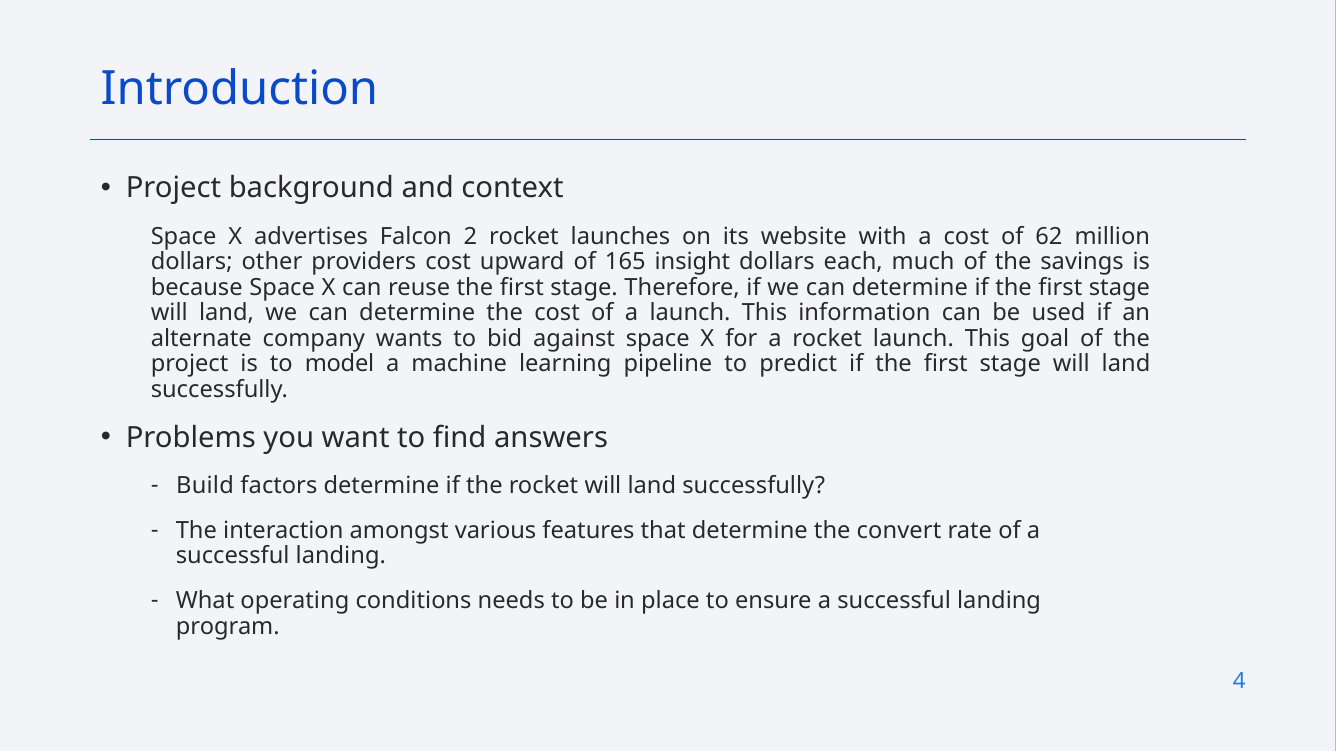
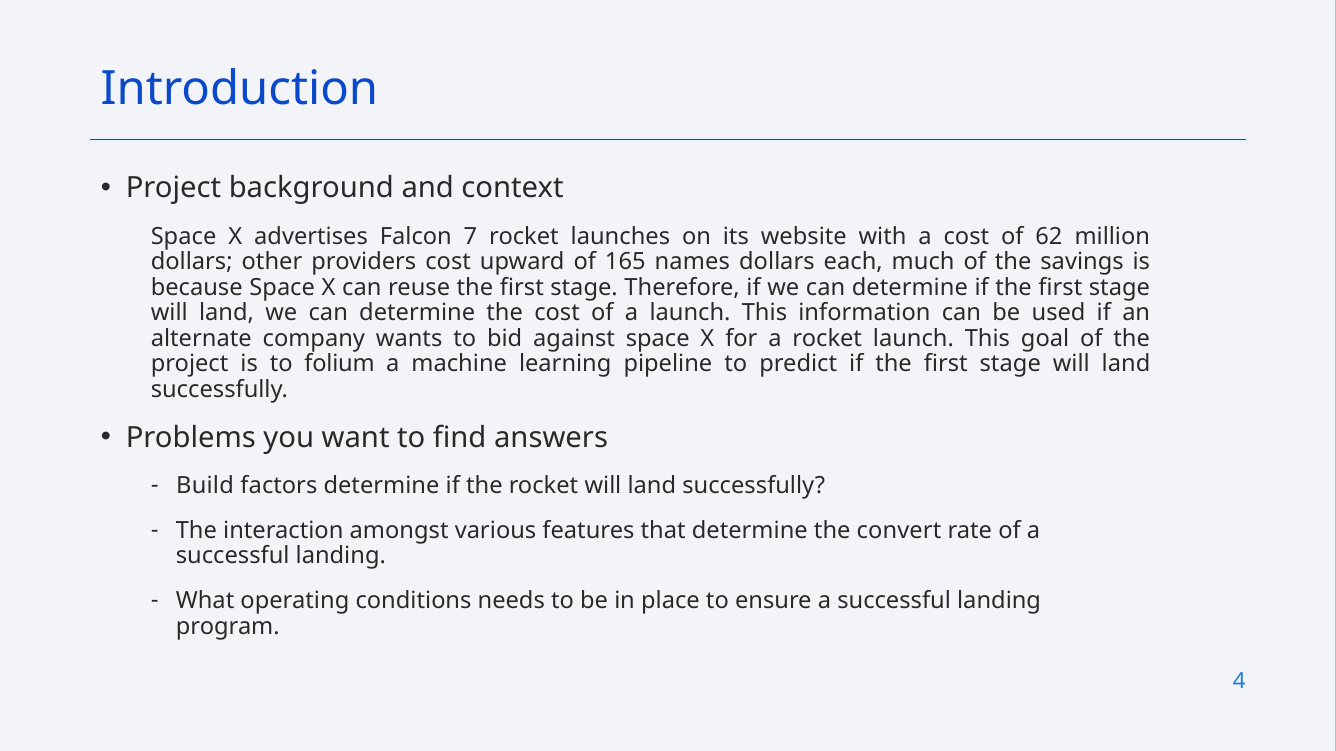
2: 2 -> 7 (470, 236)
insight: insight -> names (692, 262)
model: model -> folium (340, 364)
